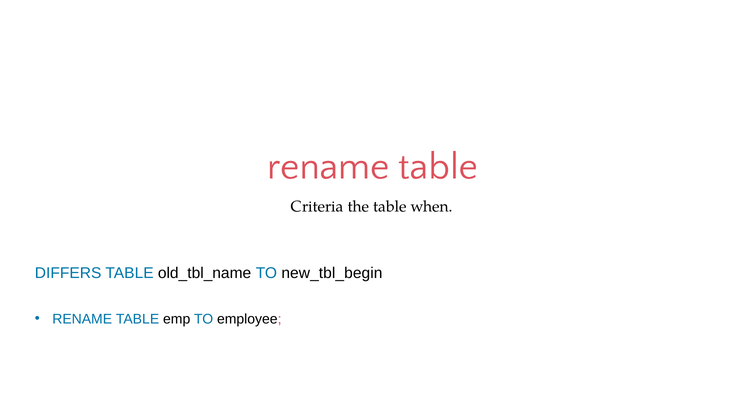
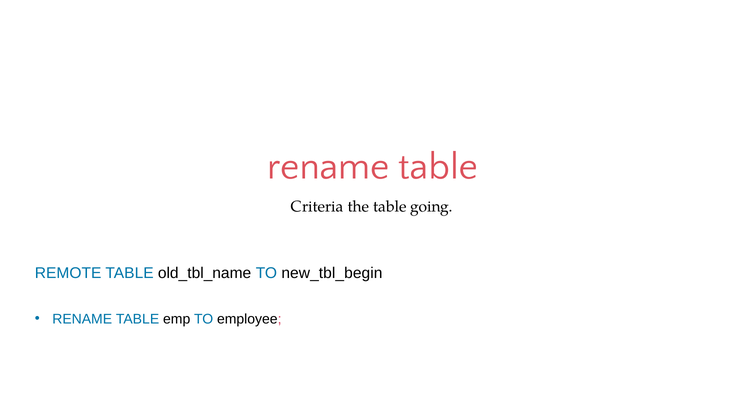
when: when -> going (432, 207)
DIFFERS: DIFFERS -> REMOTE (68, 274)
